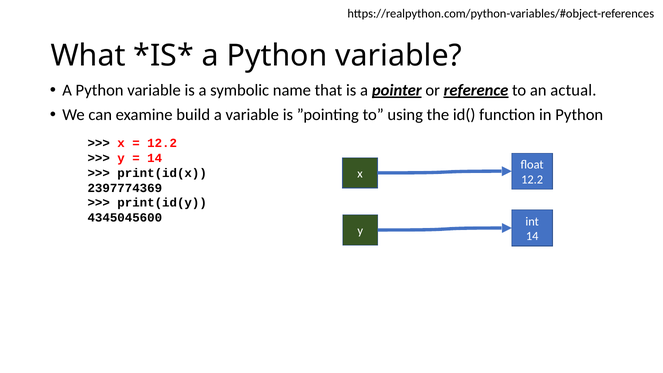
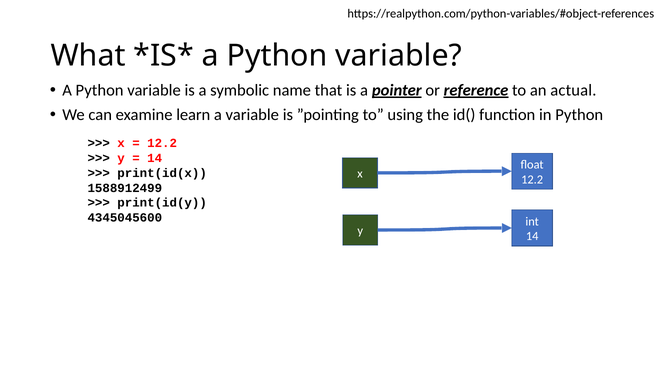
build: build -> learn (193, 115)
2397774369: 2397774369 -> 1588912499 (125, 188)
